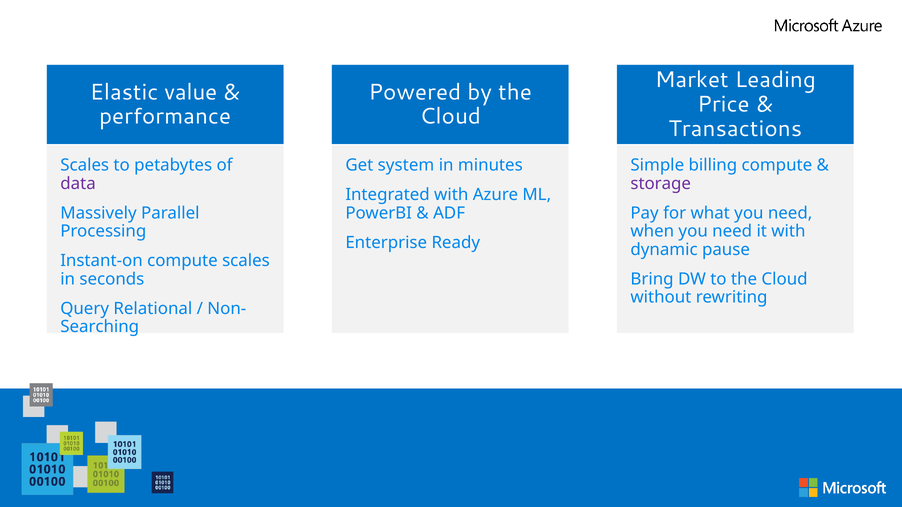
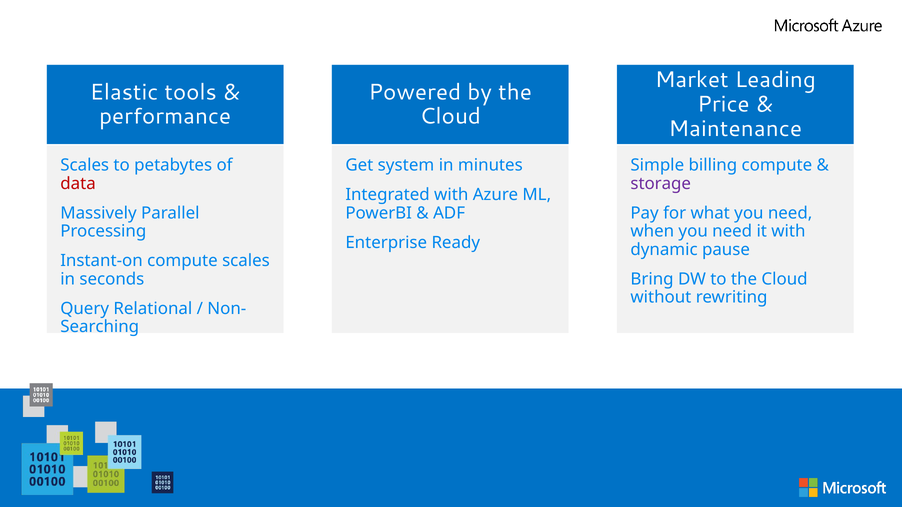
value: value -> tools (191, 92)
Transactions: Transactions -> Maintenance (735, 129)
data colour: purple -> red (78, 184)
